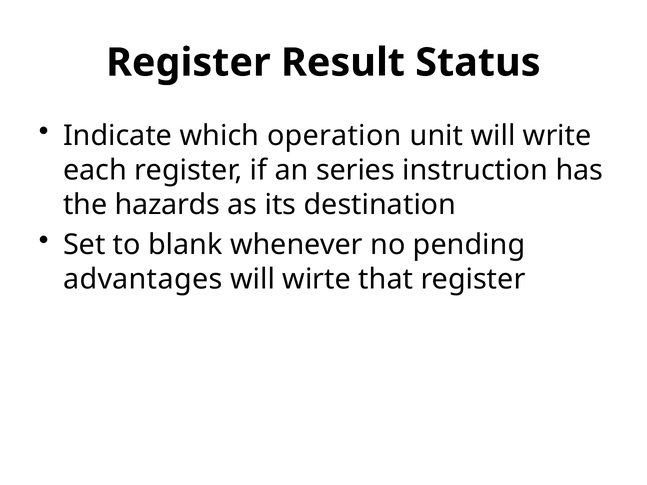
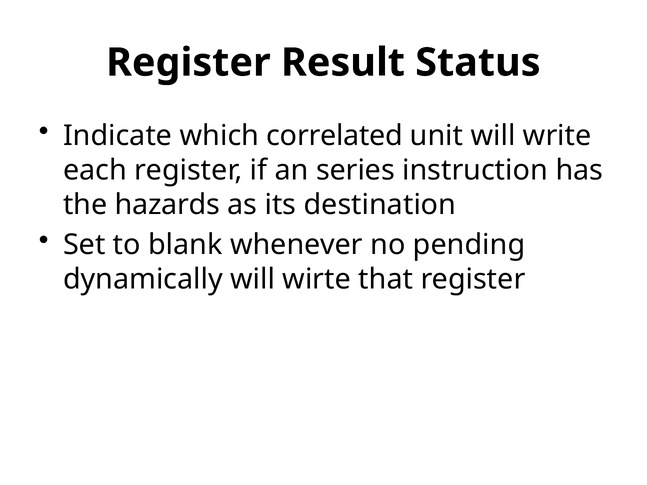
operation: operation -> correlated (335, 136)
advantages: advantages -> dynamically (143, 280)
